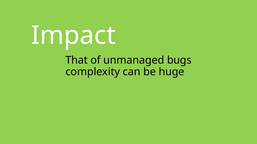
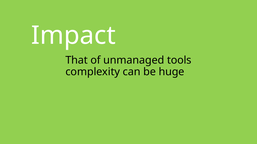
bugs: bugs -> tools (179, 60)
